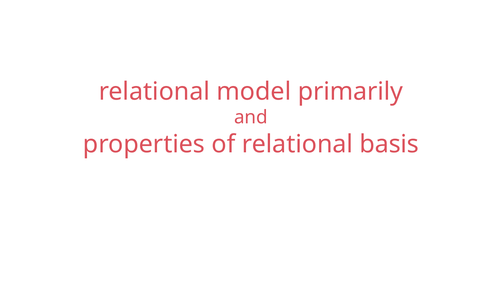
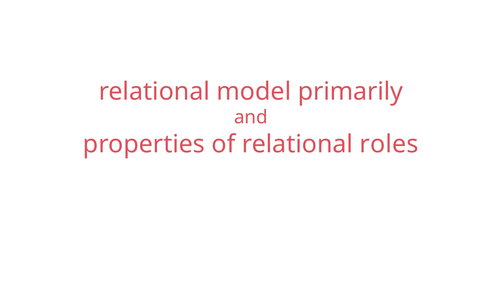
basis: basis -> roles (389, 144)
